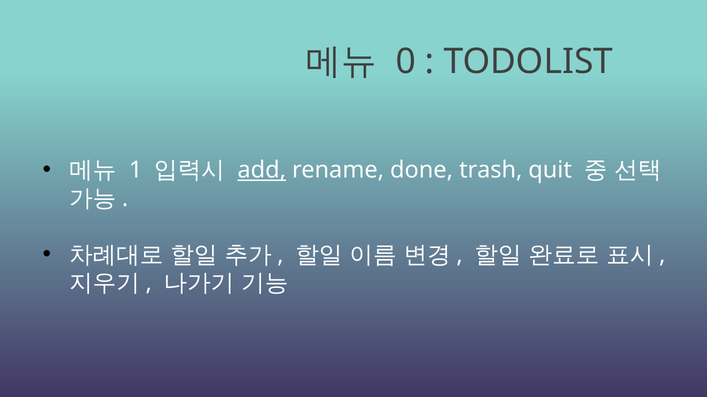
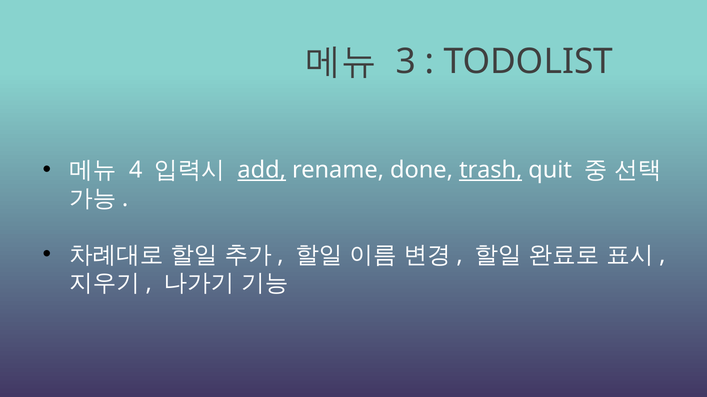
0: 0 -> 3 (406, 62)
1: 1 -> 4 (136, 170)
trash underline: none -> present (491, 170)
